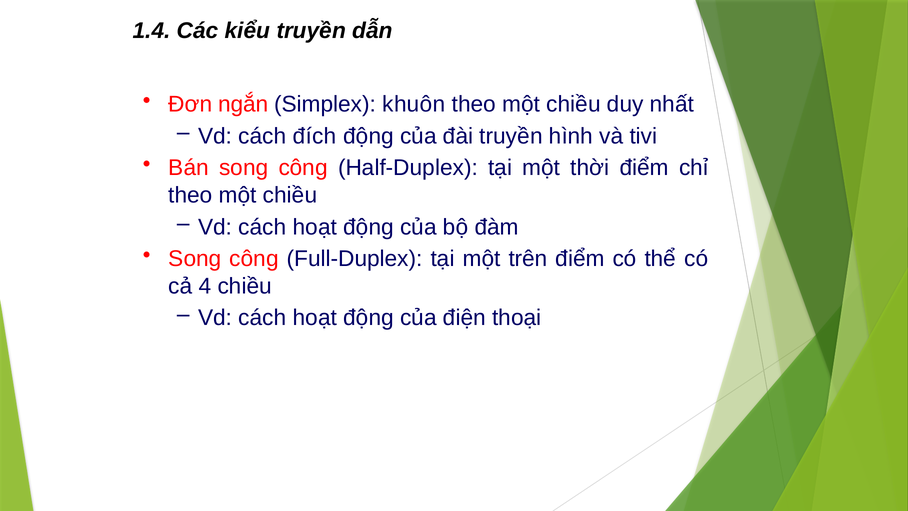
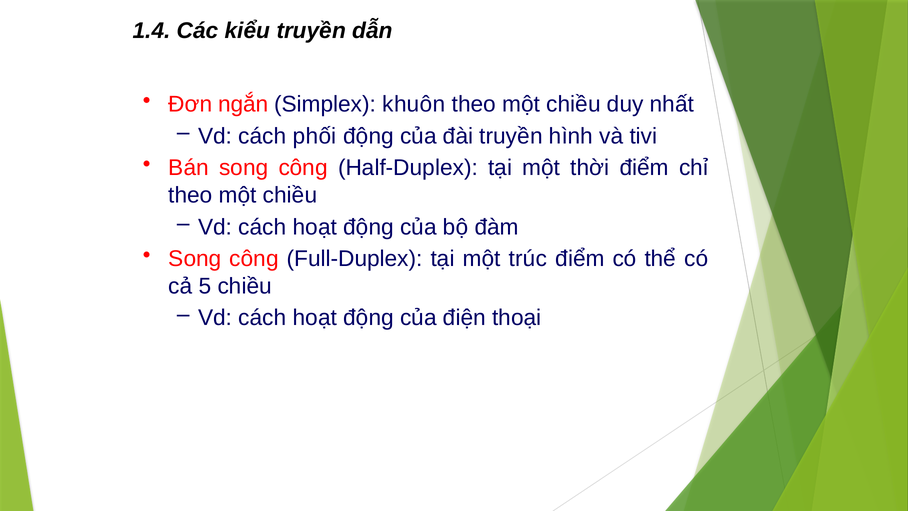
đích: đích -> phối (315, 136)
trên: trên -> trúc (528, 259)
4: 4 -> 5 (205, 286)
